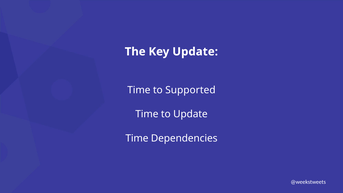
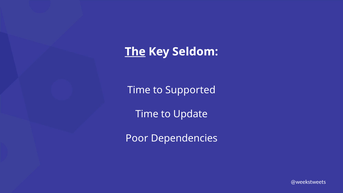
The underline: none -> present (135, 52)
Key Update: Update -> Seldom (195, 52)
Time: Time -> Poor (137, 138)
